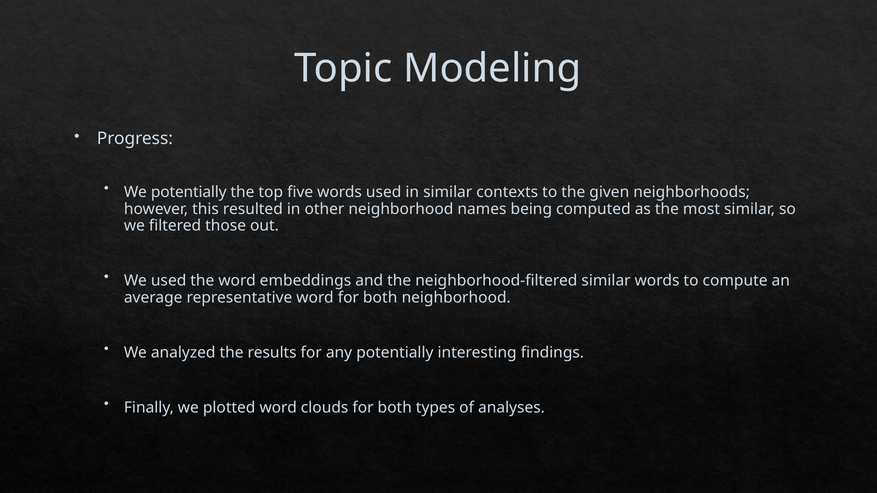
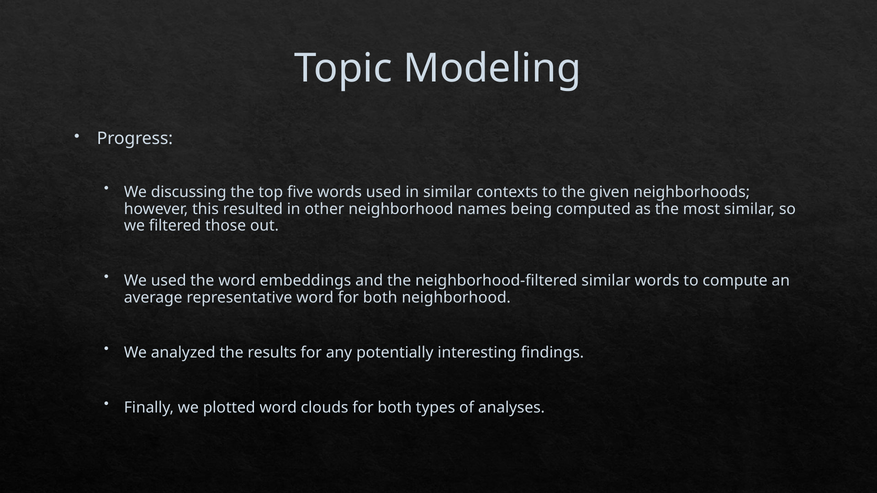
We potentially: potentially -> discussing (189, 192)
